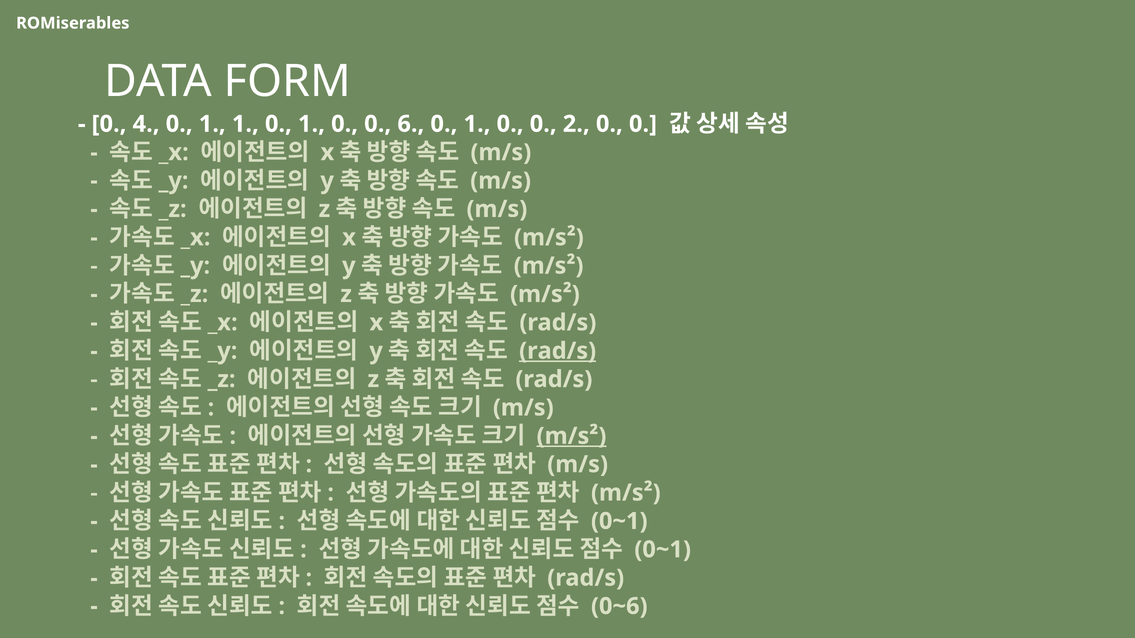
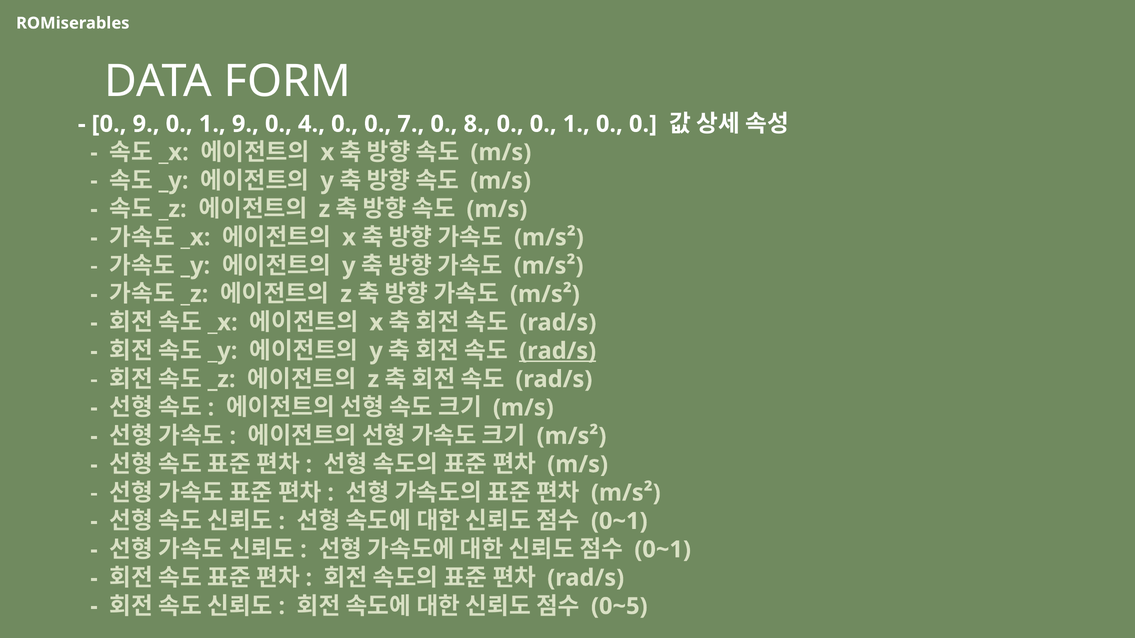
0 4: 4 -> 9 (146, 124)
1 1: 1 -> 9 (245, 124)
1: 1 -> 4 (311, 124)
6: 6 -> 7 (411, 124)
1: 1 -> 8 (477, 124)
0 0 2: 2 -> 1 (576, 124)
m/s² underline: present -> none (571, 436)
0~6: 0~6 -> 0~5 (619, 607)
